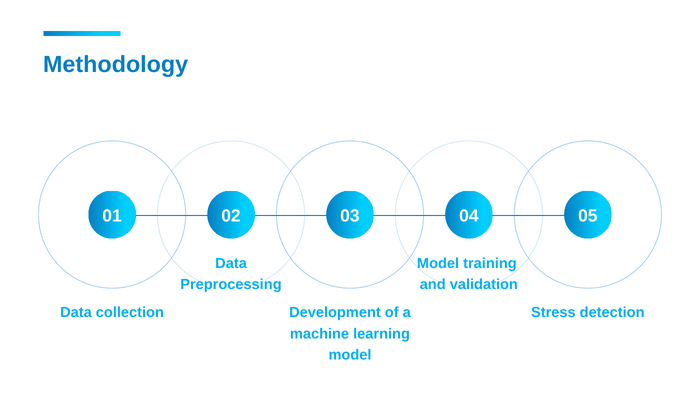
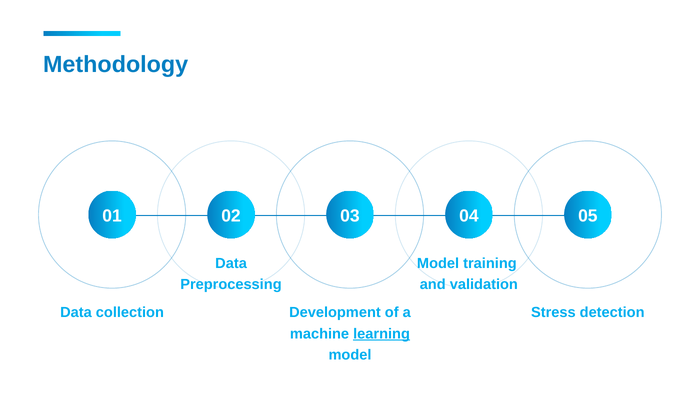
learning underline: none -> present (382, 333)
